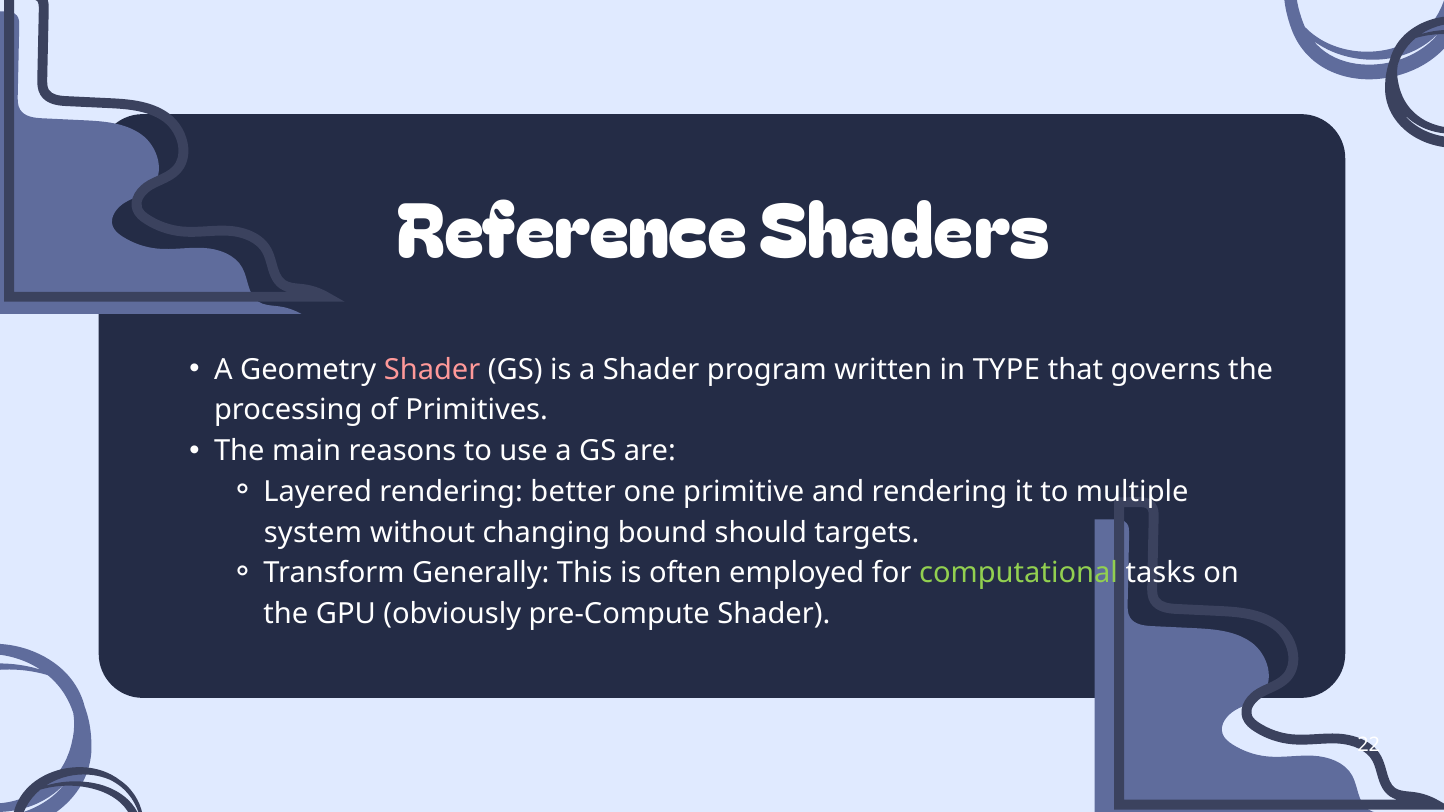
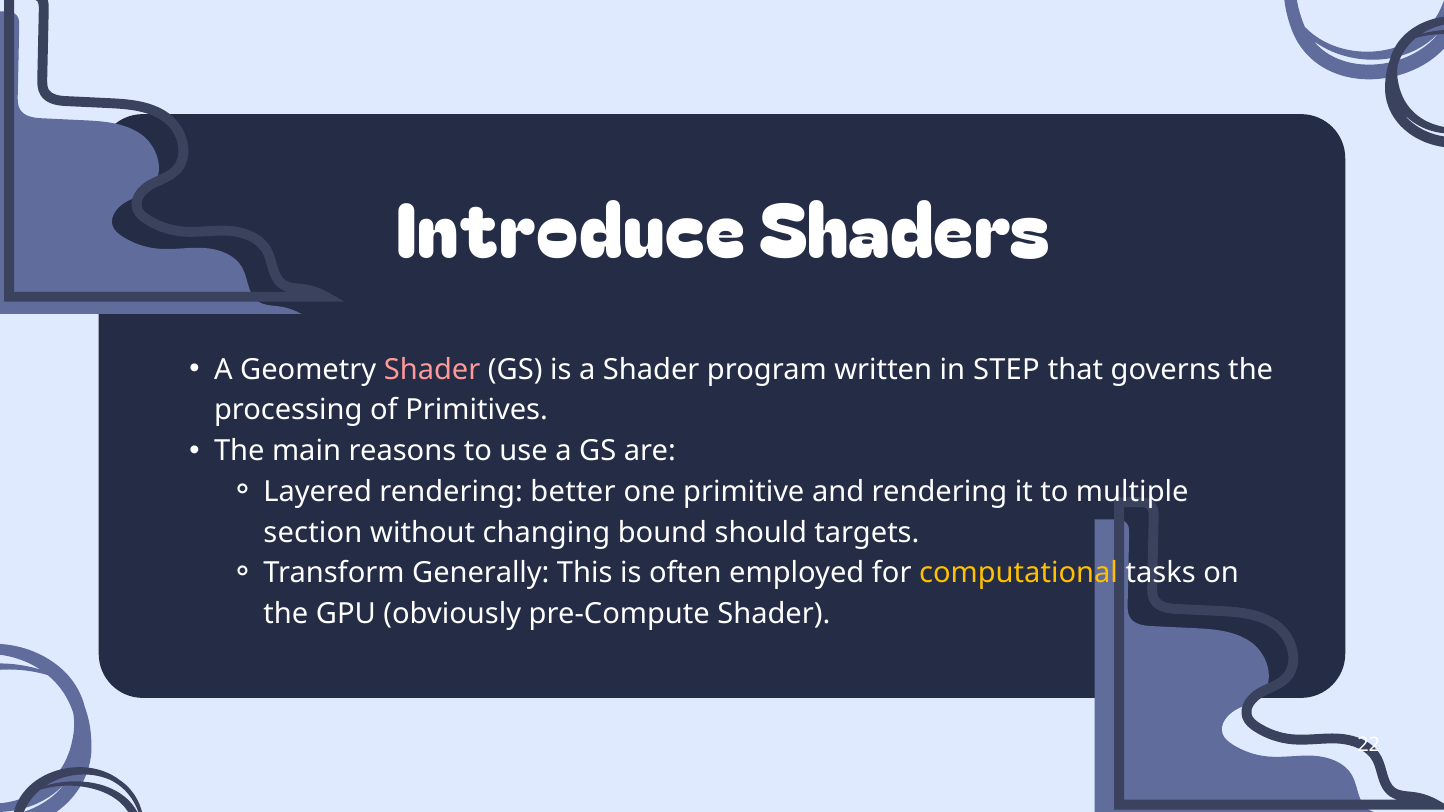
Reference: Reference -> Introduce (571, 234)
TYPE: TYPE -> STEP (1006, 370)
system: system -> section (313, 533)
computational colour: light green -> yellow (1019, 573)
